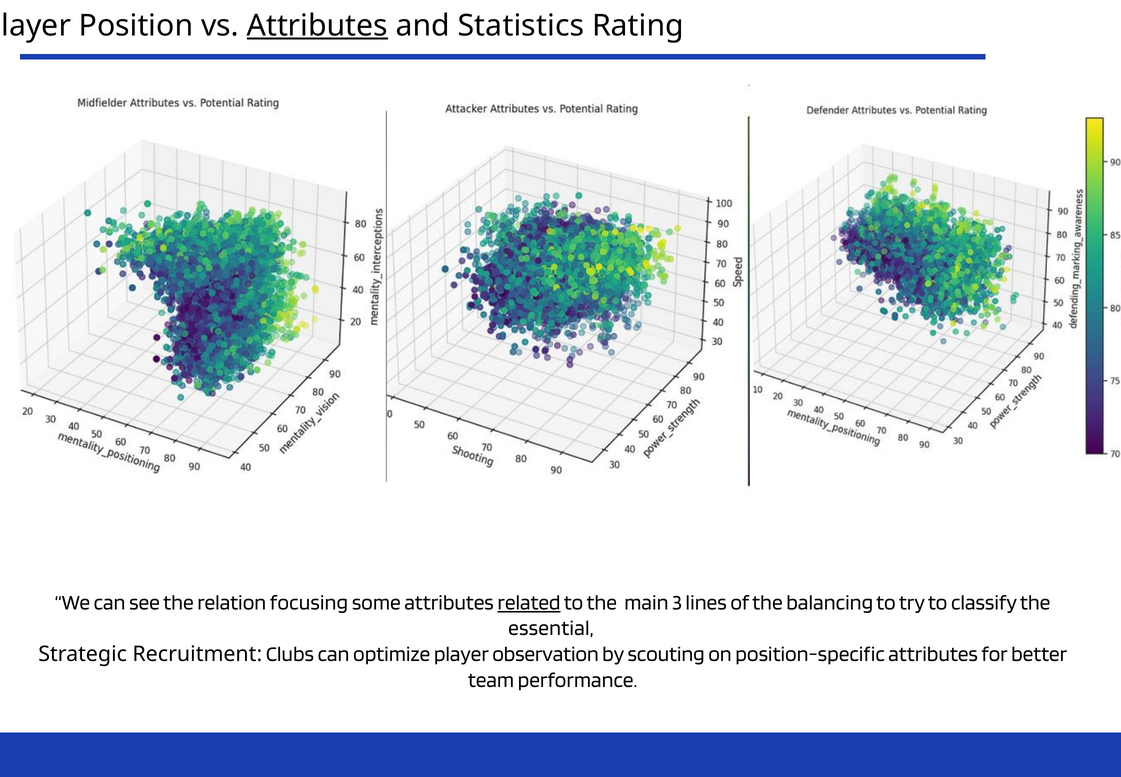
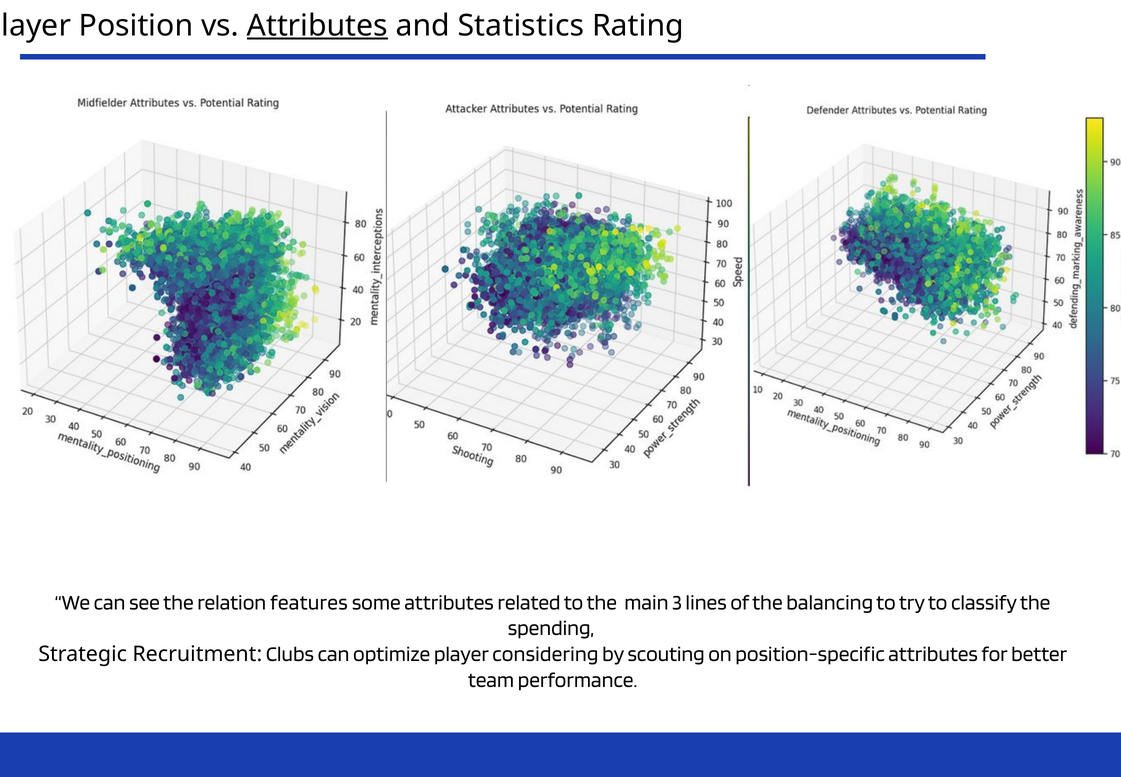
focusing: focusing -> features (309, 603)
related underline: present -> none (529, 603)
essential: essential -> spending (551, 628)
observation: observation -> considering (545, 654)
